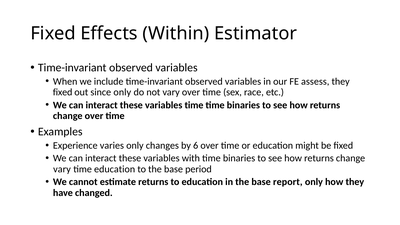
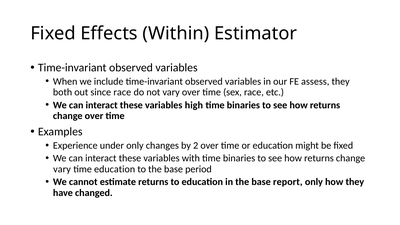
fixed: fixed -> both (63, 92)
since only: only -> race (122, 92)
variables time: time -> high (194, 105)
varies: varies -> under (112, 145)
6: 6 -> 2 (196, 145)
